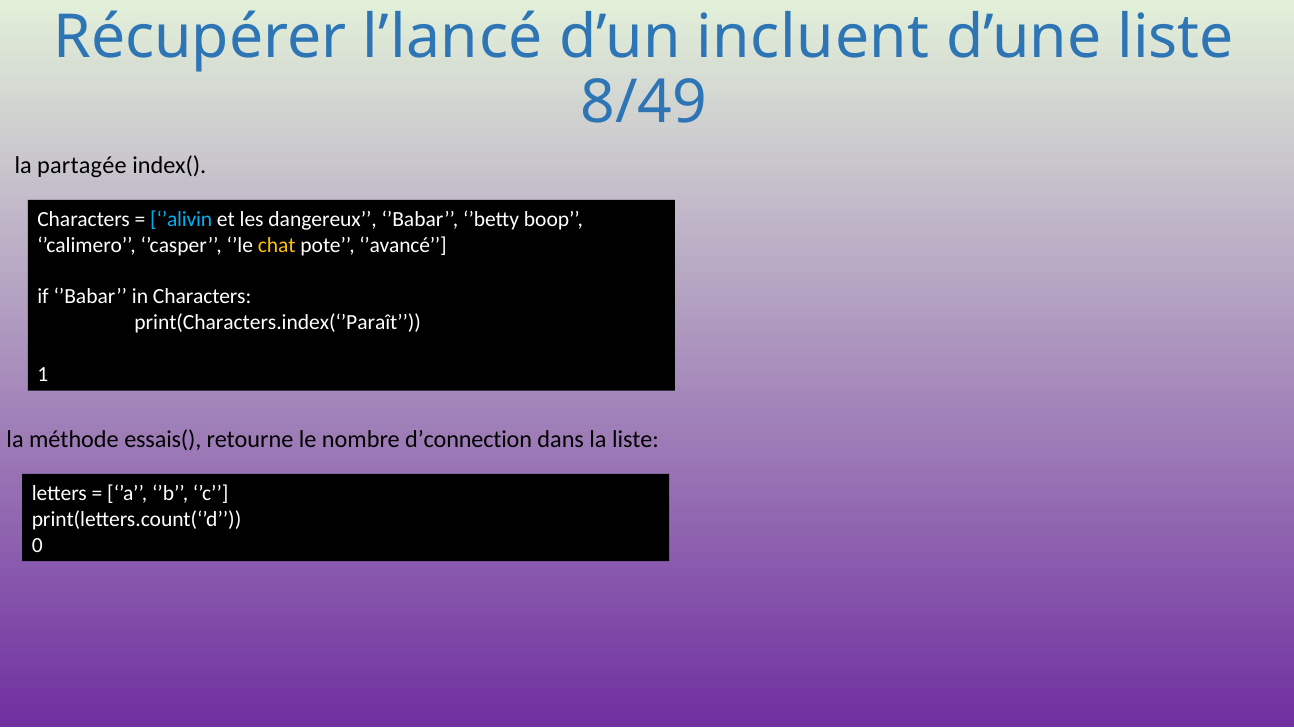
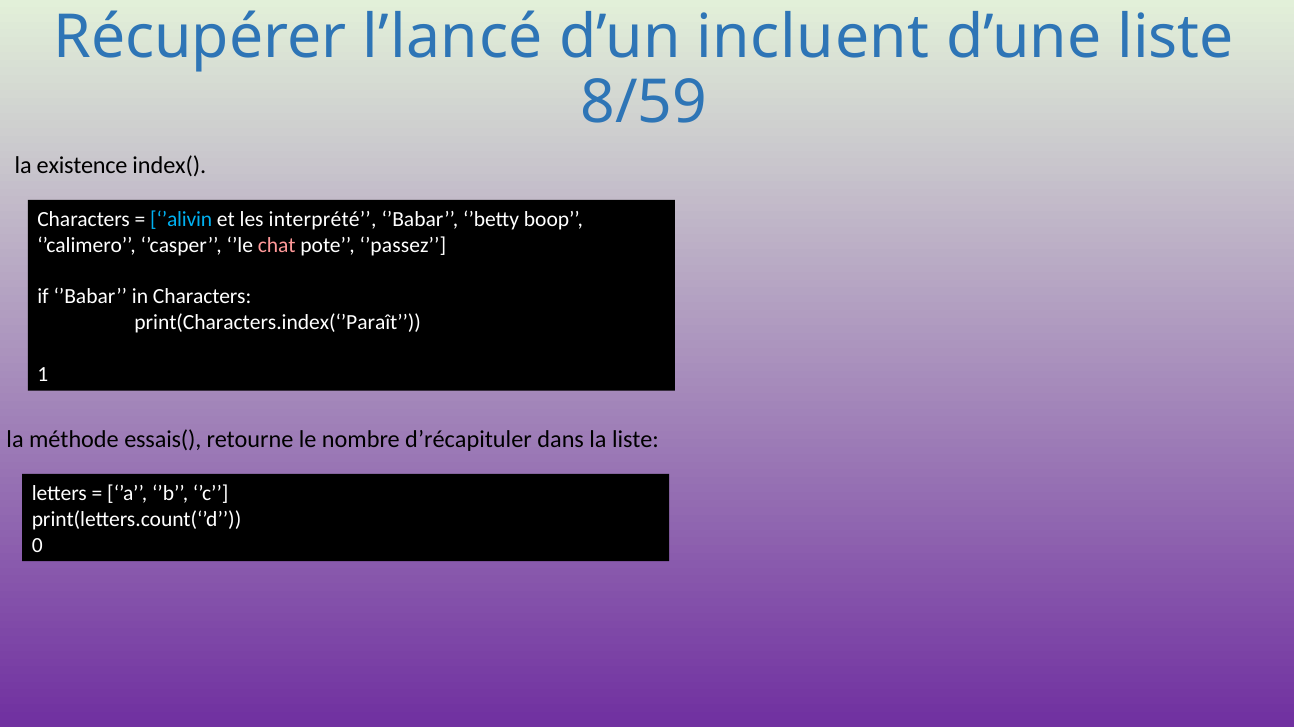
8/49: 8/49 -> 8/59 (644, 103)
partagée: partagée -> existence (82, 166)
dangereux: dangereux -> interprété (322, 219)
chat colour: yellow -> pink (277, 245)
’avancé: ’avancé -> ’passez (403, 245)
d’connection: d’connection -> d’récapituler (469, 440)
